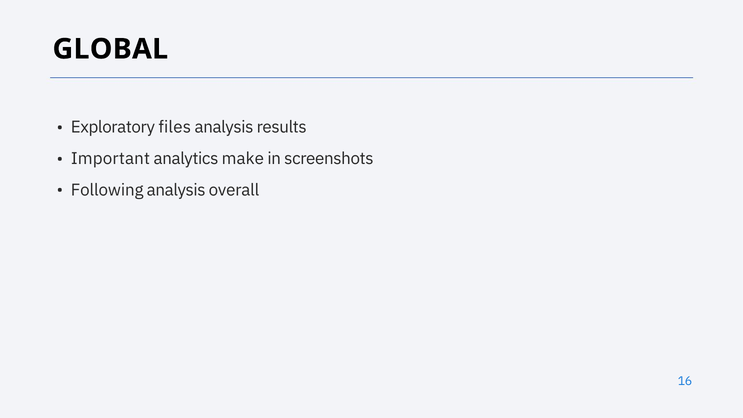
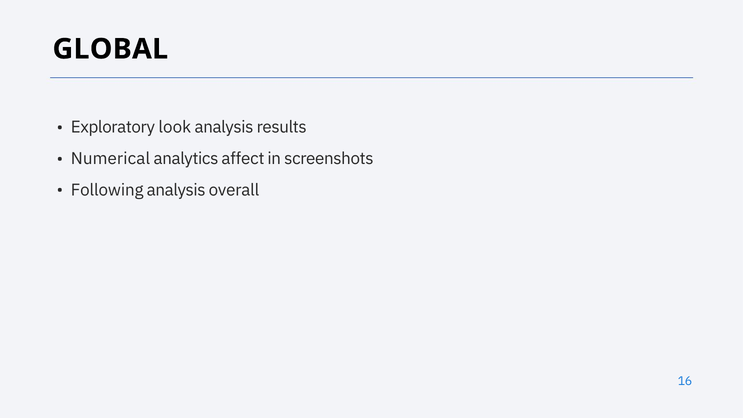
files: files -> look (175, 127)
Important: Important -> Numerical (110, 159)
make: make -> affect (243, 159)
